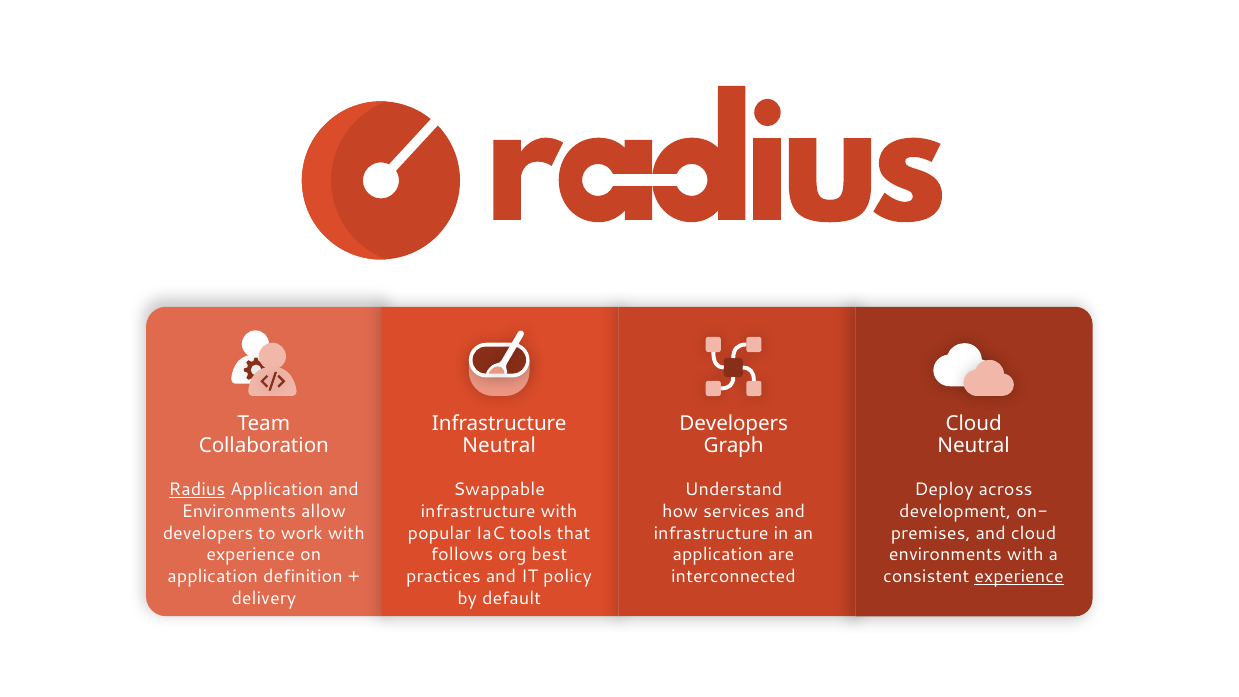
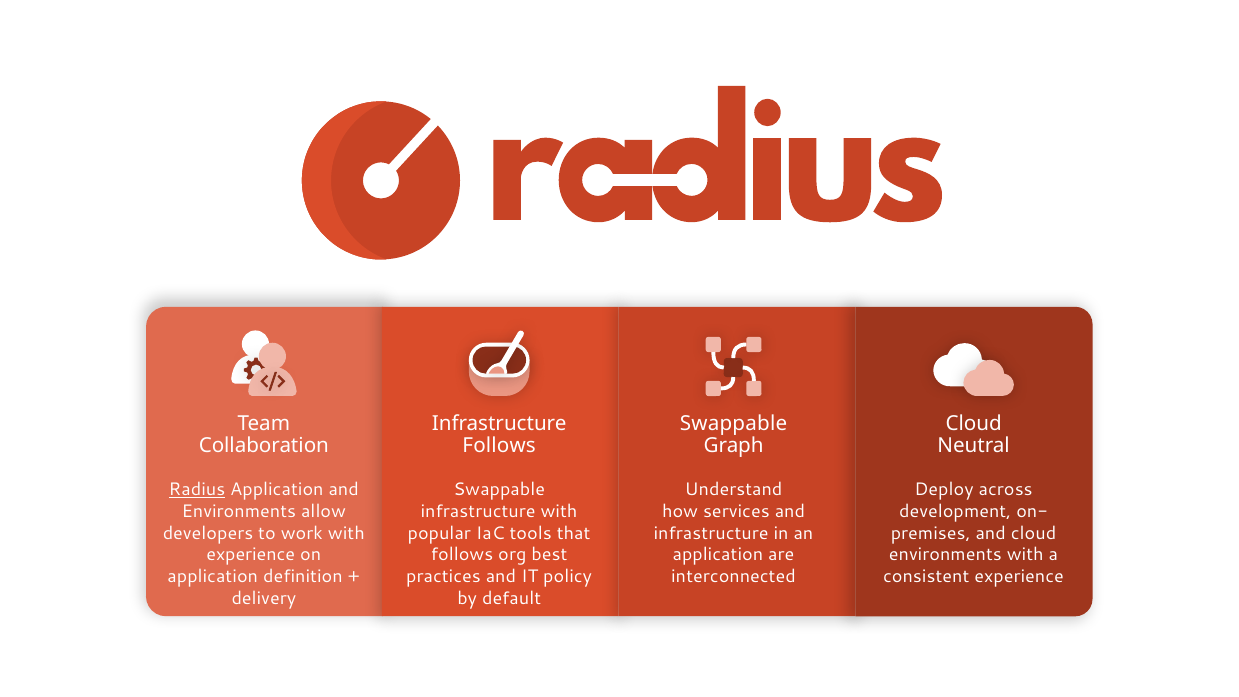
Developers: Developers -> Swappable (734, 423)
Neutral: Neutral -> Follows (499, 446)
experience underline: present -> none (1019, 576)
